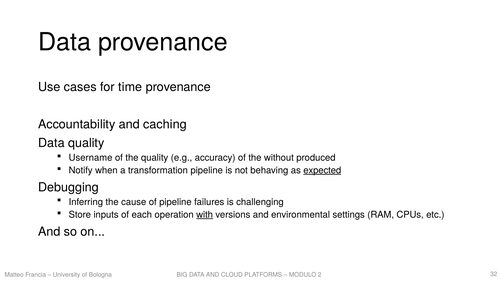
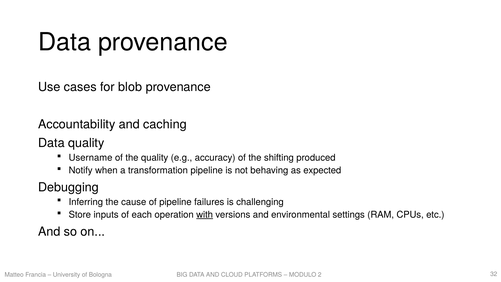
time: time -> blob (130, 87)
without: without -> shifting (279, 158)
expected underline: present -> none (322, 170)
